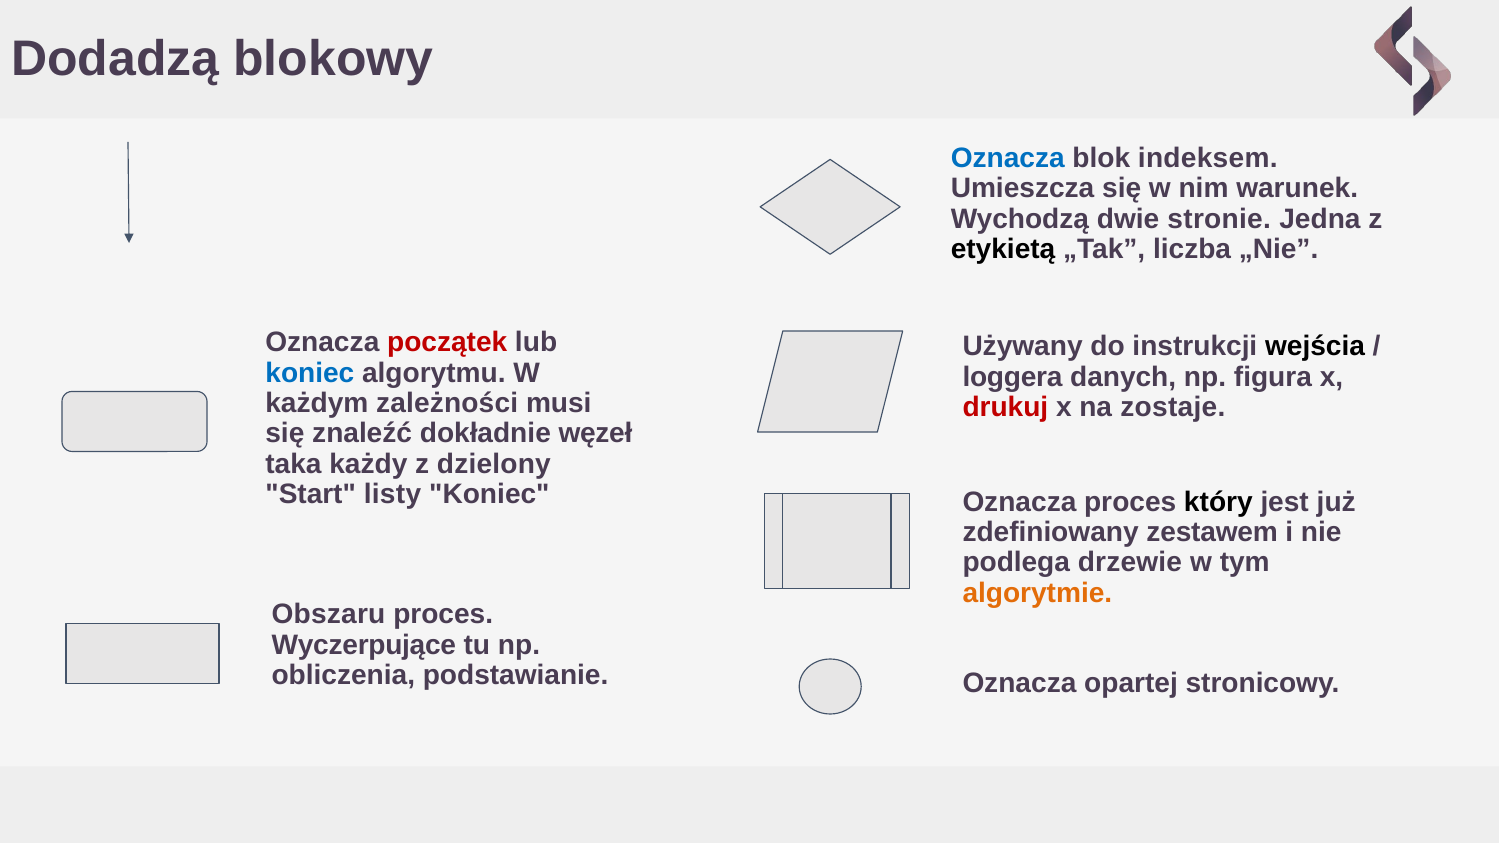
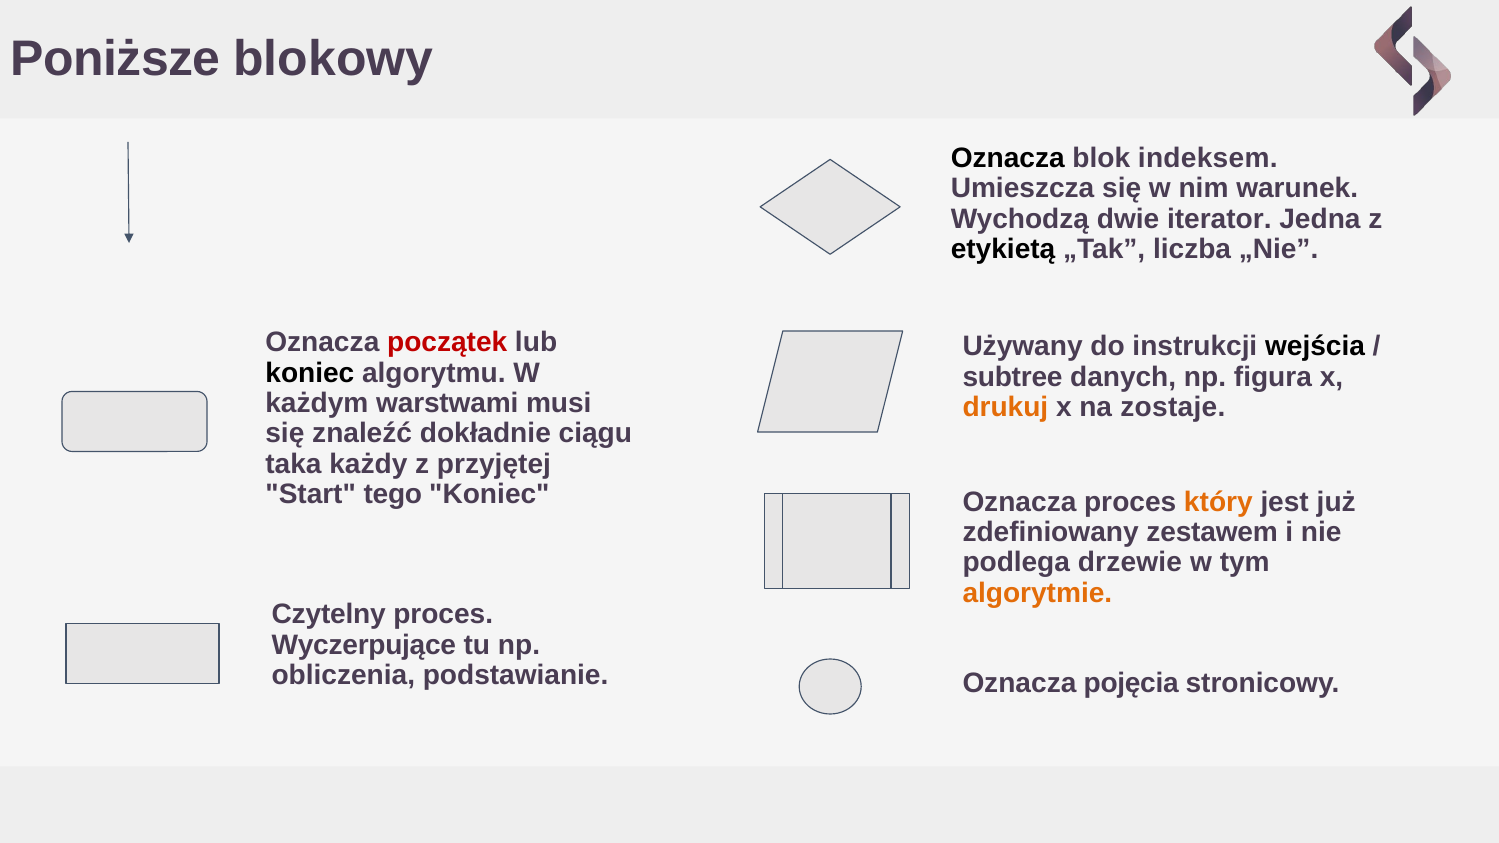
Dodadzą: Dodadzą -> Poniższe (116, 59)
Oznacza colour: blue -> black (1008, 158)
stronie: stronie -> iterator (1219, 219)
koniec colour: blue -> black (310, 373)
loggera: loggera -> subtree (1013, 377)
zależności: zależności -> warstwami (447, 403)
drukuj colour: red -> orange (1005, 407)
węzeł: węzeł -> ciągu (595, 434)
dzielony: dzielony -> przyjętej (494, 464)
listy: listy -> tego (393, 494)
który colour: black -> orange (1218, 502)
Obszaru: Obszaru -> Czytelny (329, 615)
opartej: opartej -> pojęcia (1131, 683)
